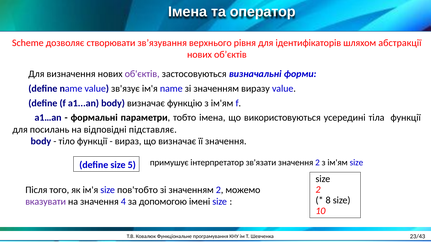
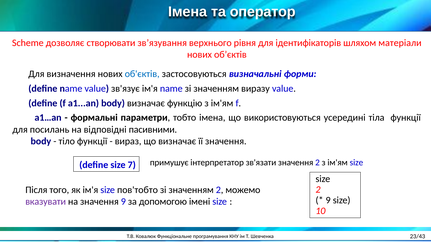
абстракції: абстракції -> матеріали (400, 43)
об'єктів colour: purple -> blue (142, 74)
підставляє: підставляє -> пасивними (153, 130)
5: 5 -> 7 (132, 165)
8: 8 -> 9 (328, 201)
значення 4: 4 -> 9 (123, 202)
